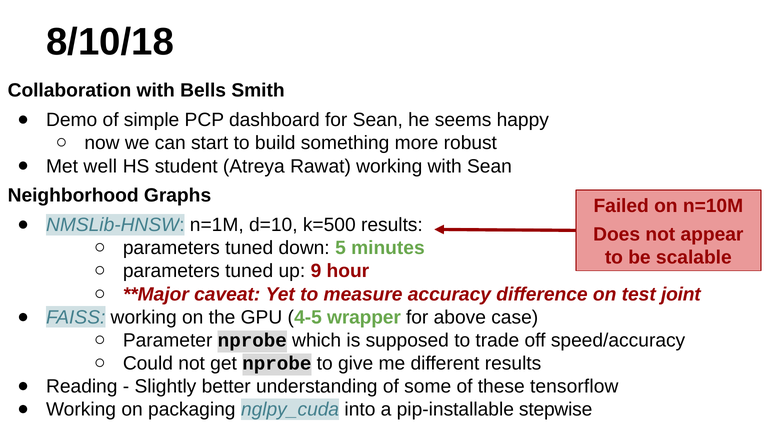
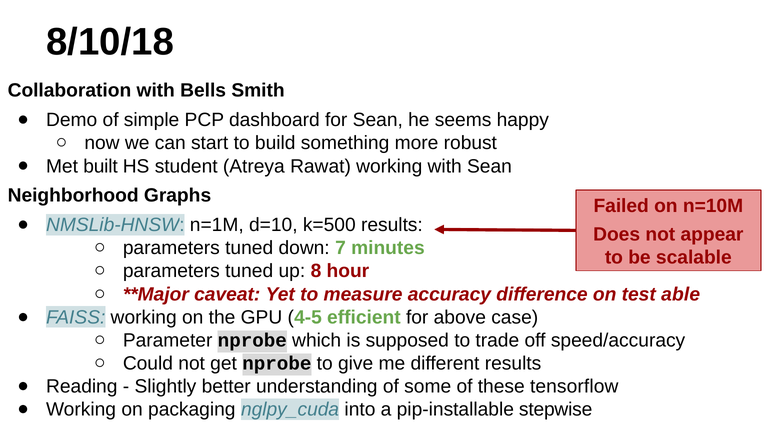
well: well -> built (100, 166)
5: 5 -> 7 (341, 248)
9: 9 -> 8 (316, 271)
joint: joint -> able (681, 294)
wrapper: wrapper -> efficient (364, 317)
